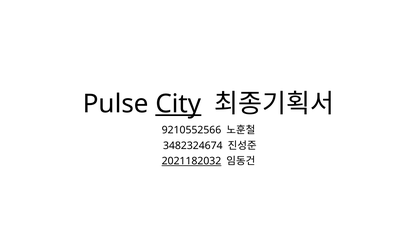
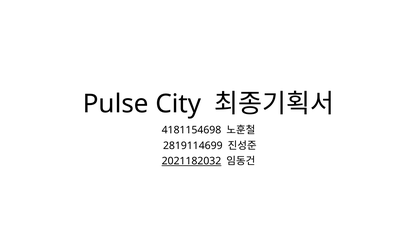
City underline: present -> none (178, 104)
9210552566: 9210552566 -> 4181154698 (191, 130)
3482324674: 3482324674 -> 2819114699 (193, 146)
